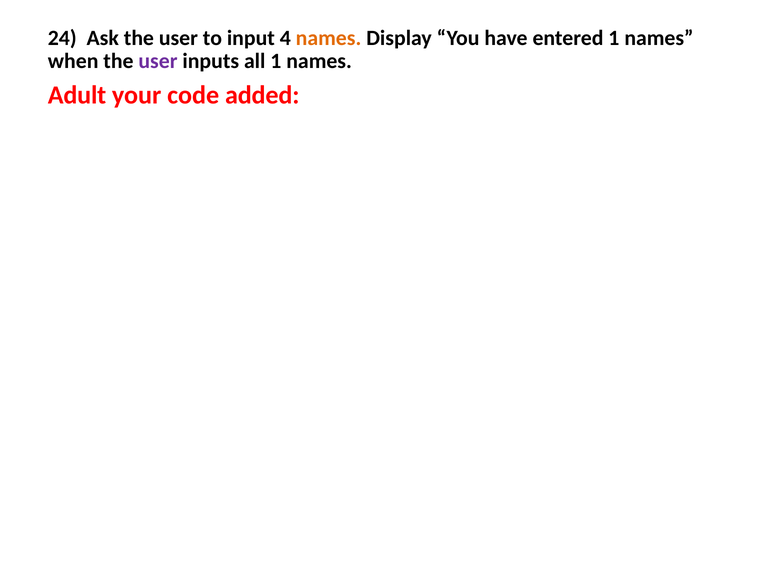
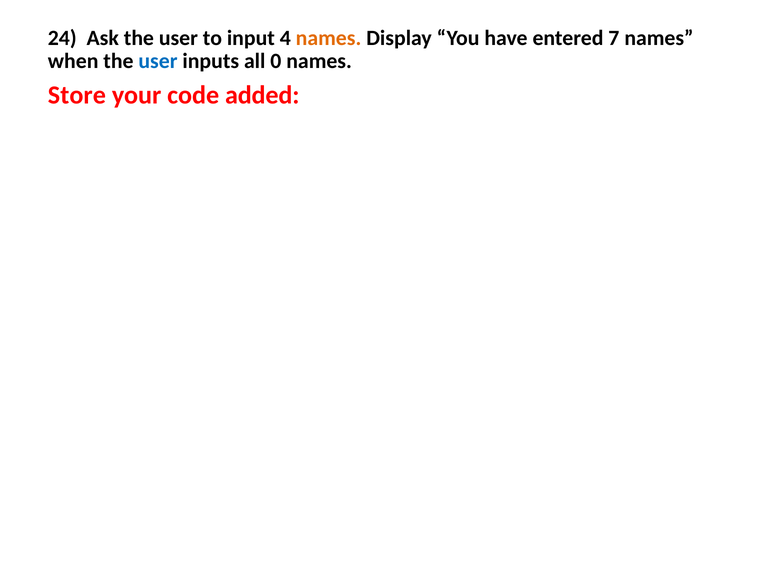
entered 1: 1 -> 7 (614, 38)
user colour: purple -> blue (158, 61)
all 1: 1 -> 0 (276, 61)
Adult: Adult -> Store (77, 95)
